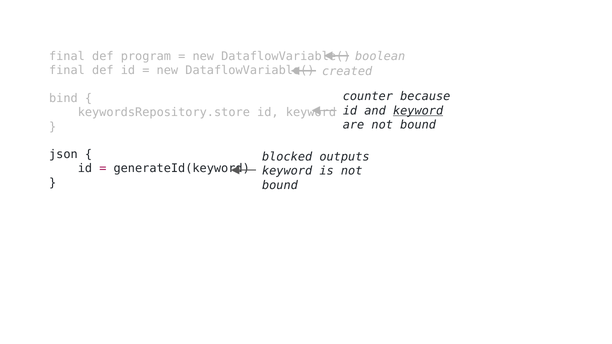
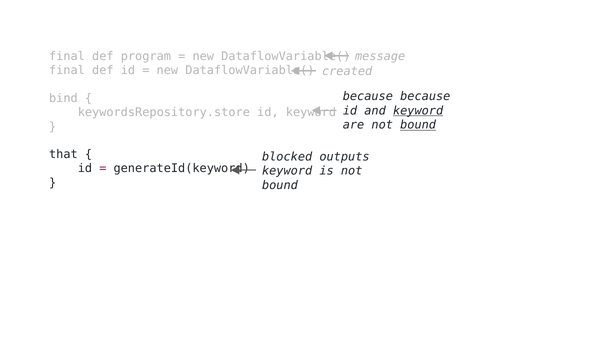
boolean: boolean -> message (380, 57)
counter: counter -> because (368, 97)
bound underline: none -> present (418, 125)
json: json -> that (63, 154)
